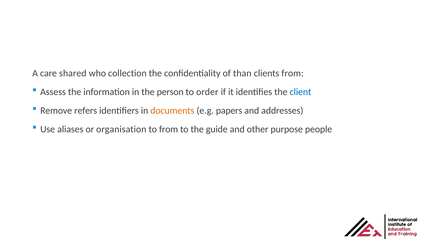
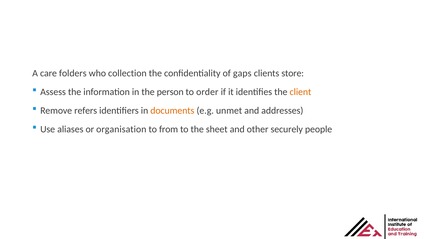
shared: shared -> folders (73, 73)
than: than -> gaps (242, 73)
clients from: from -> store (293, 73)
client colour: blue -> orange (300, 92)
papers: papers -> unmet (229, 110)
guide: guide -> sheet (217, 129)
purpose: purpose -> securely (287, 129)
